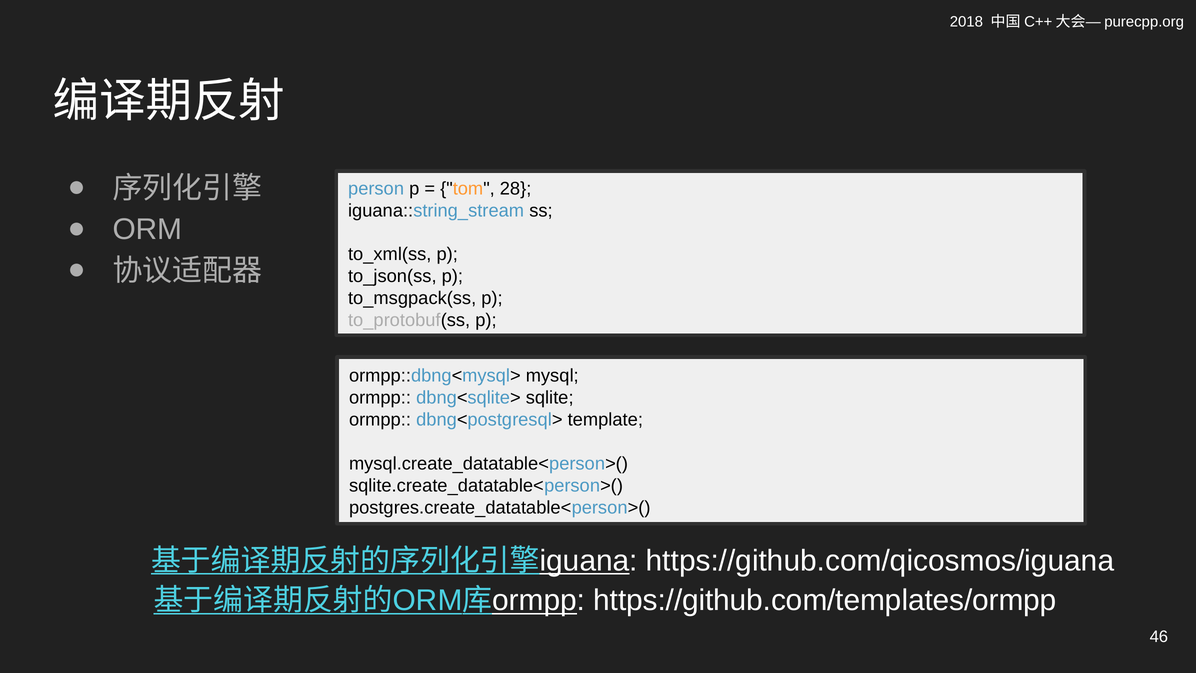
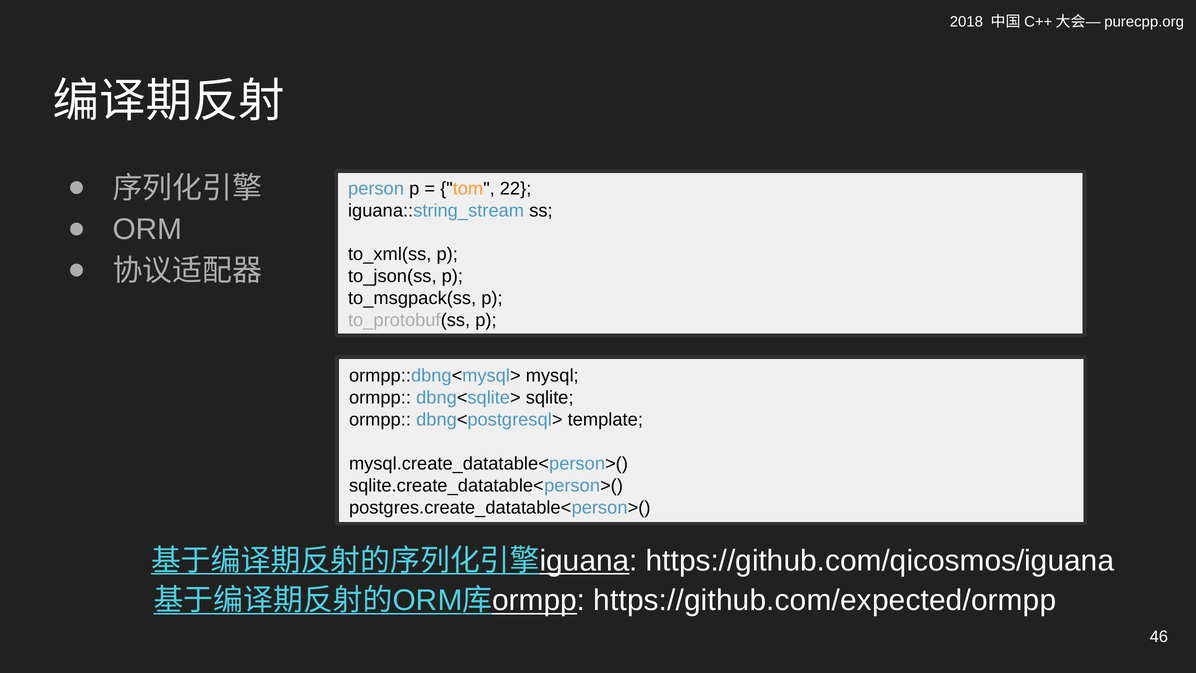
28: 28 -> 22 (516, 189)
https://github.com/templates/ormpp: https://github.com/templates/ormpp -> https://github.com/expected/ormpp (825, 600)
